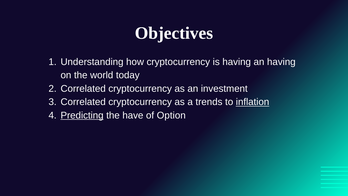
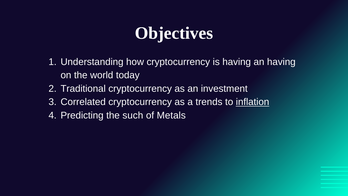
Correlated: Correlated -> Traditional (83, 89)
Predicting underline: present -> none (82, 115)
have: have -> such (133, 115)
Option: Option -> Metals (171, 115)
